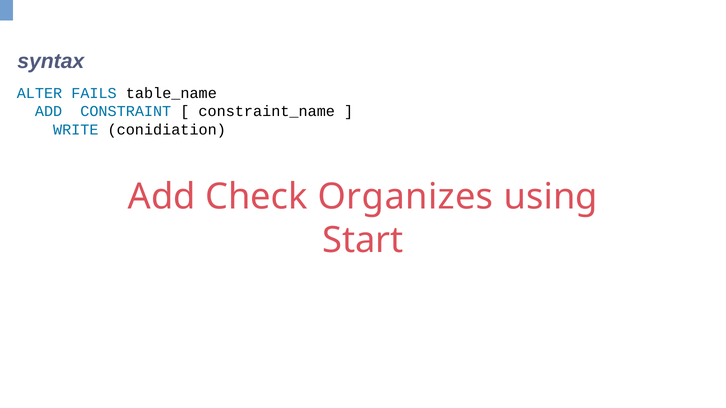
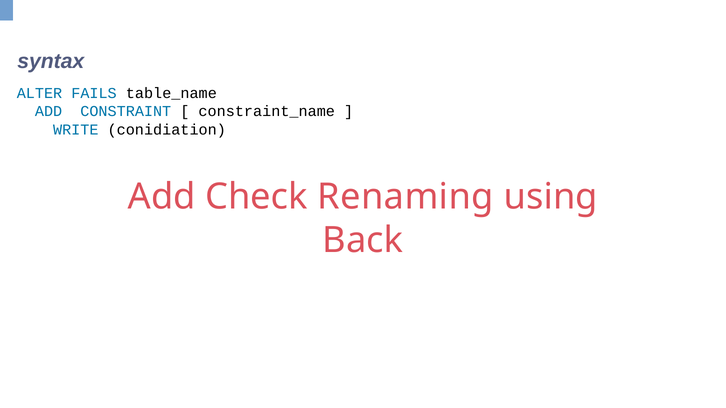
Organizes: Organizes -> Renaming (406, 197)
Start: Start -> Back (363, 240)
